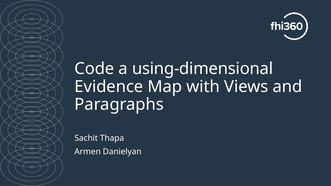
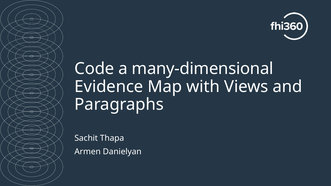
using-dimensional: using-dimensional -> many-dimensional (203, 69)
